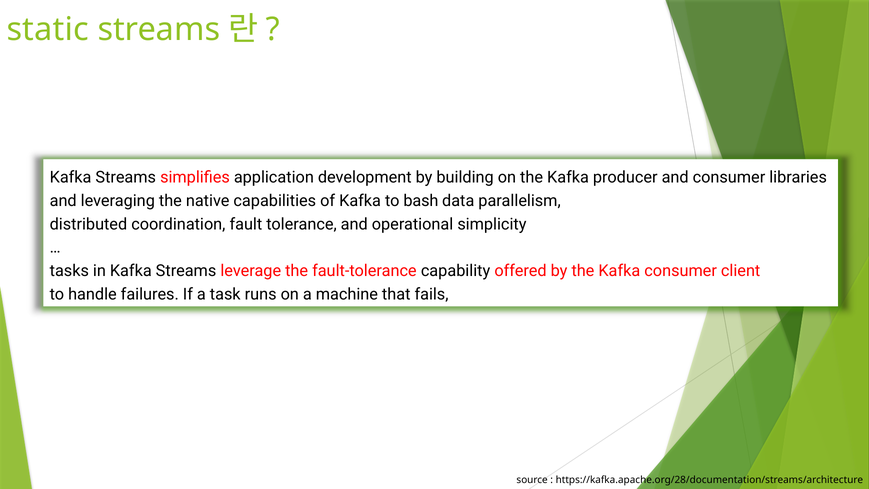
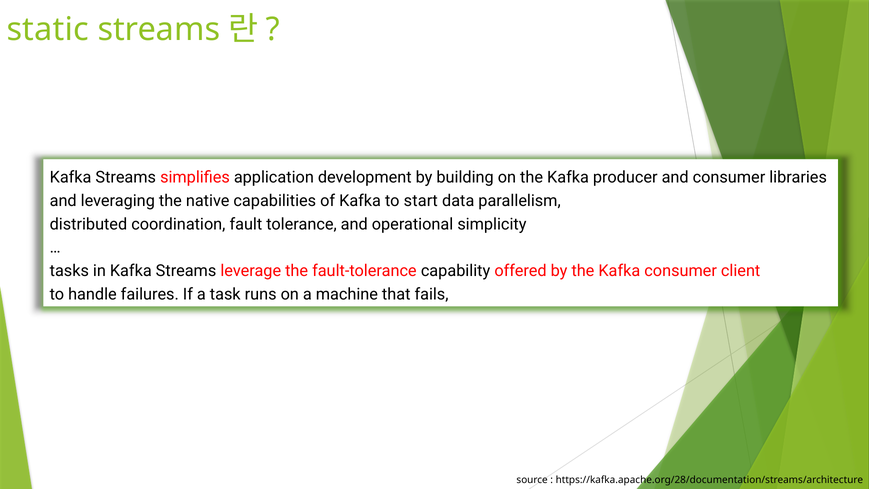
bash: bash -> start (421, 201)
